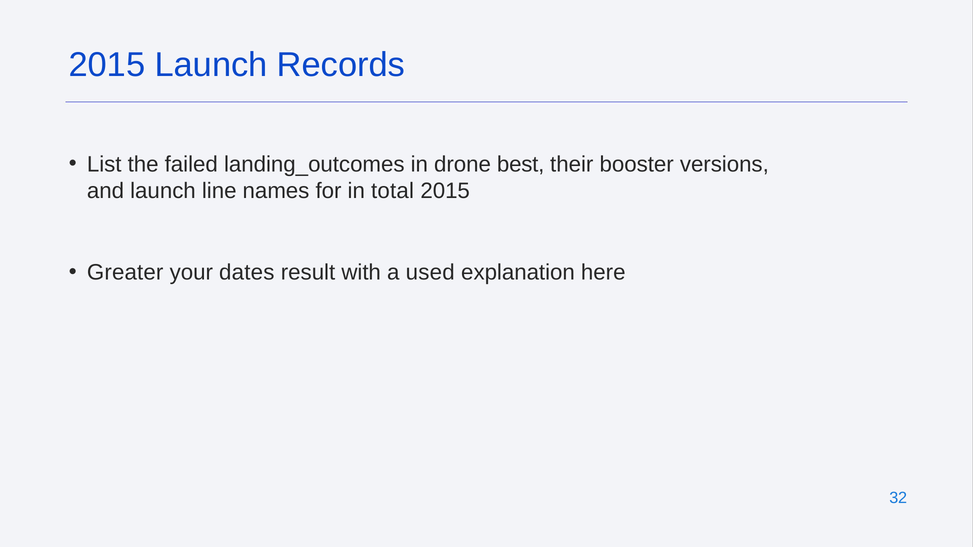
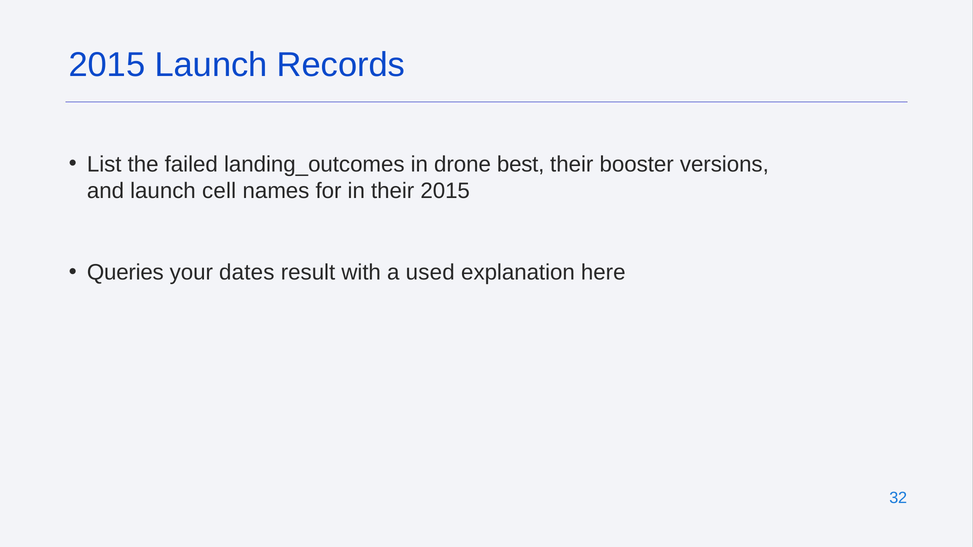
line: line -> cell (219, 191)
in total: total -> their (393, 191)
Greater: Greater -> Queries (125, 273)
